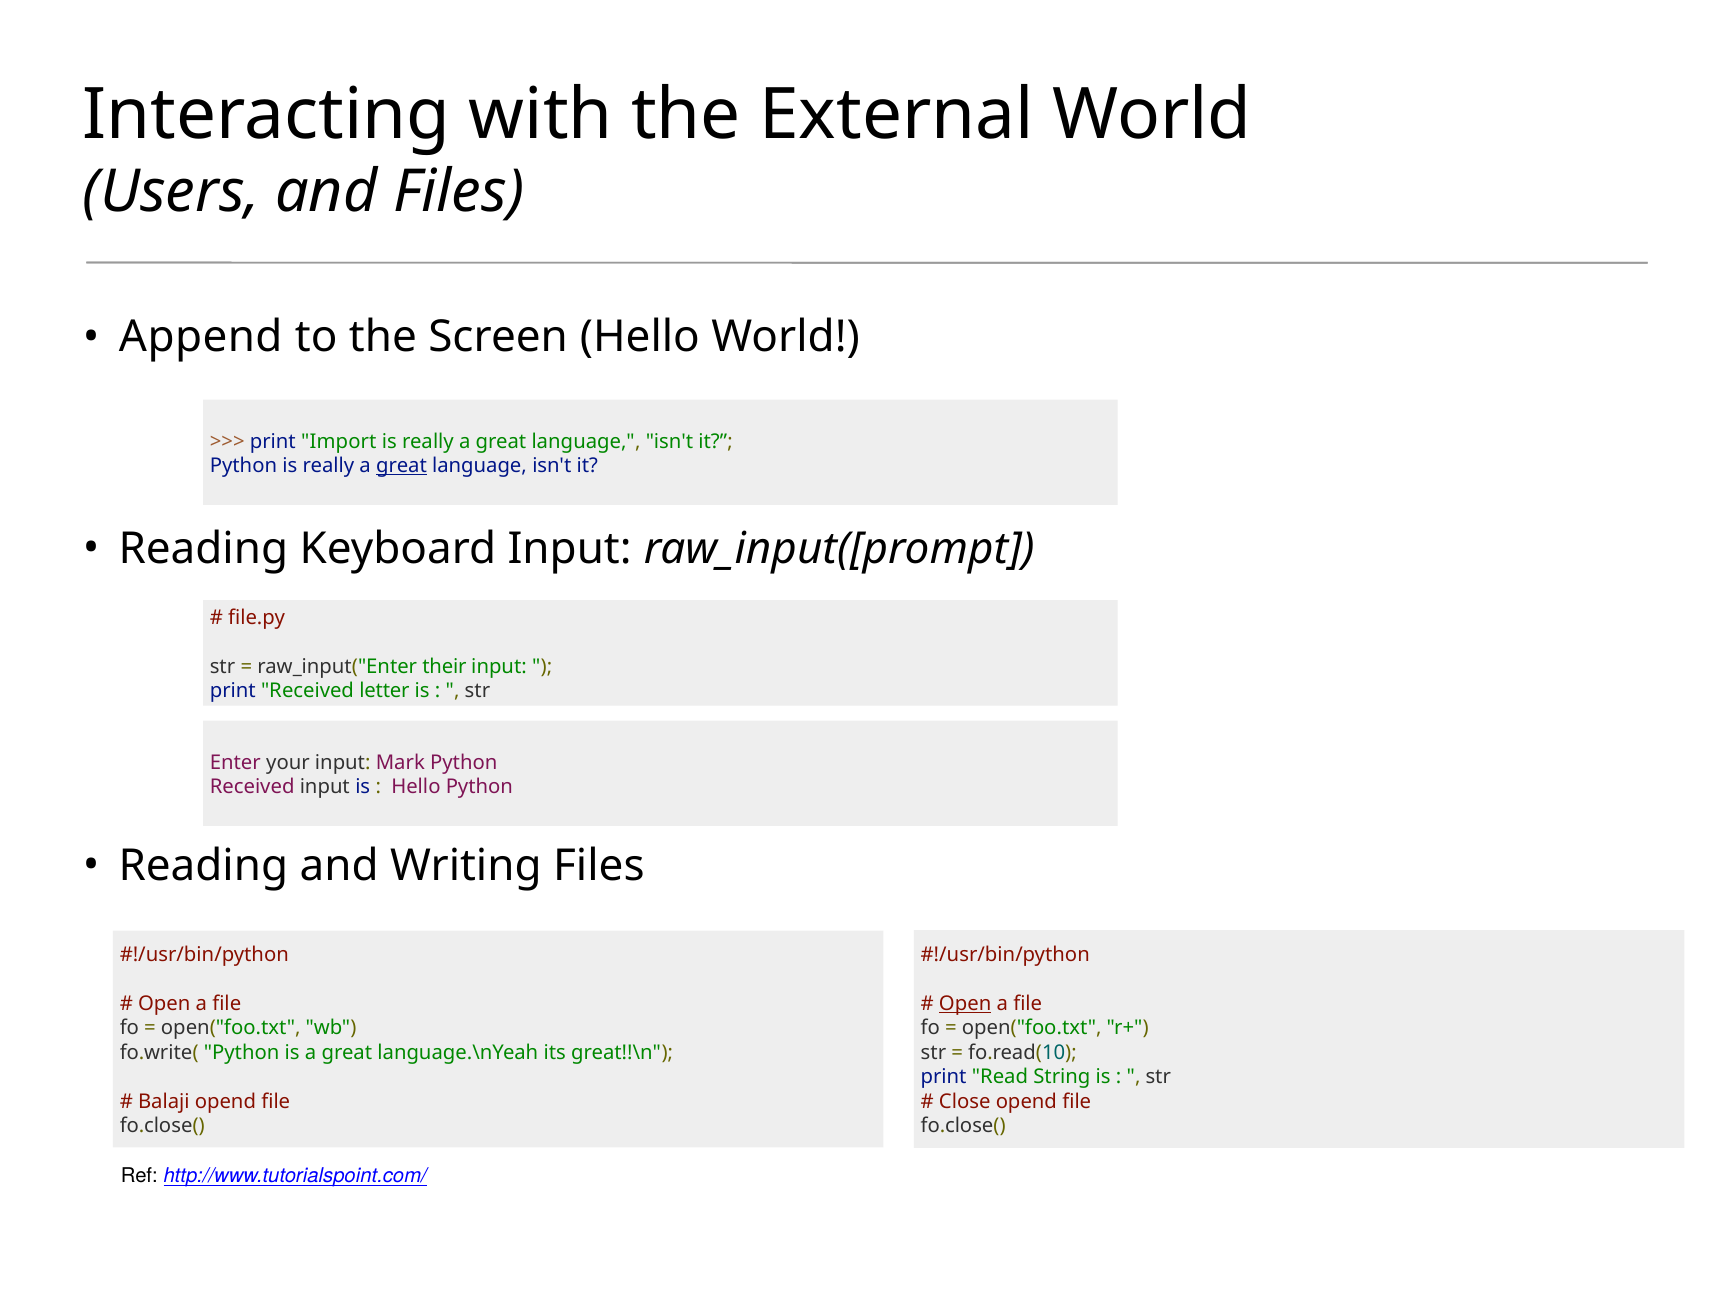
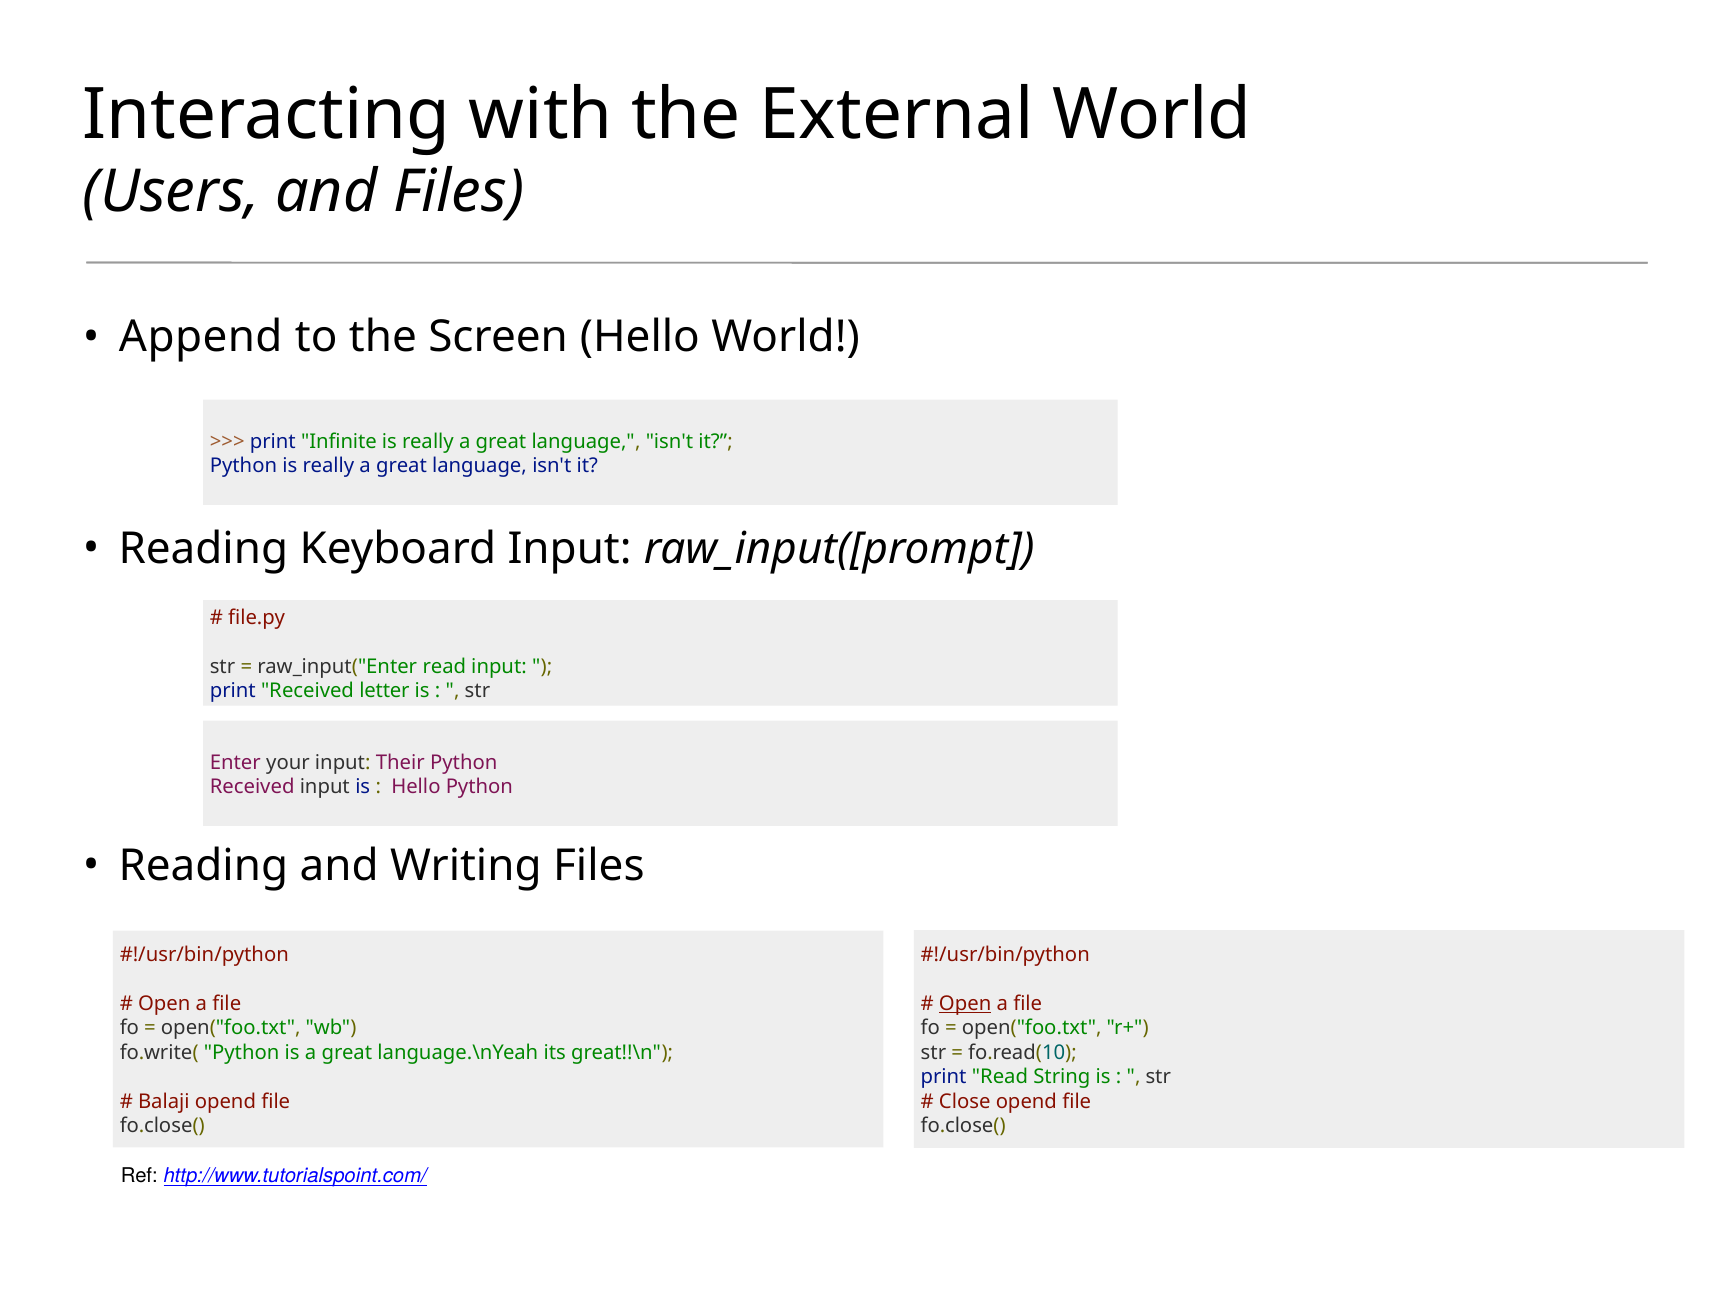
Import: Import -> Infinite (339, 441)
great underline: present -> none (401, 466)
raw_input("Enter their: their -> read (444, 666)
Mark: Mark -> Their (400, 762)
